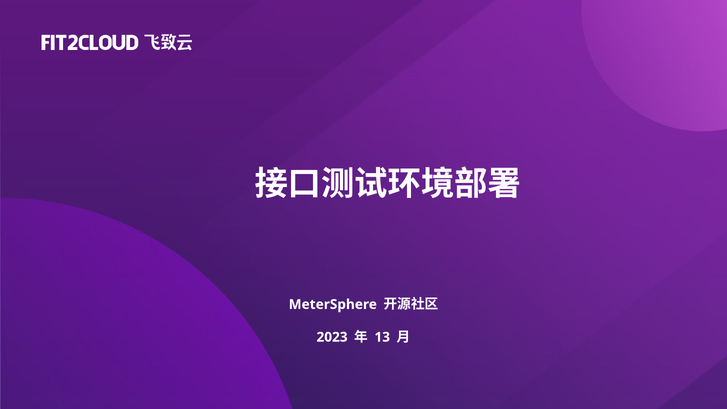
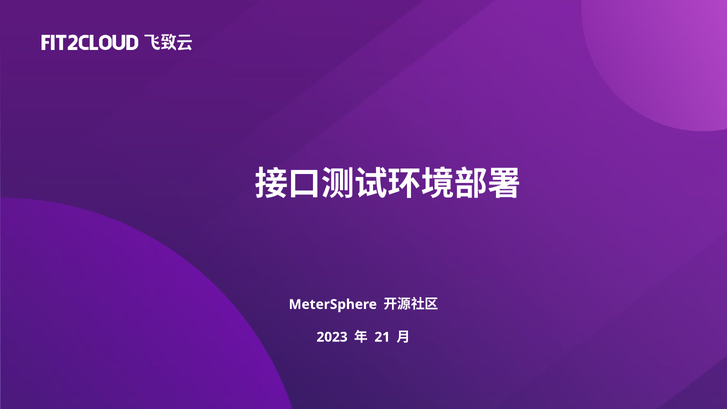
13: 13 -> 21 (382, 337)
